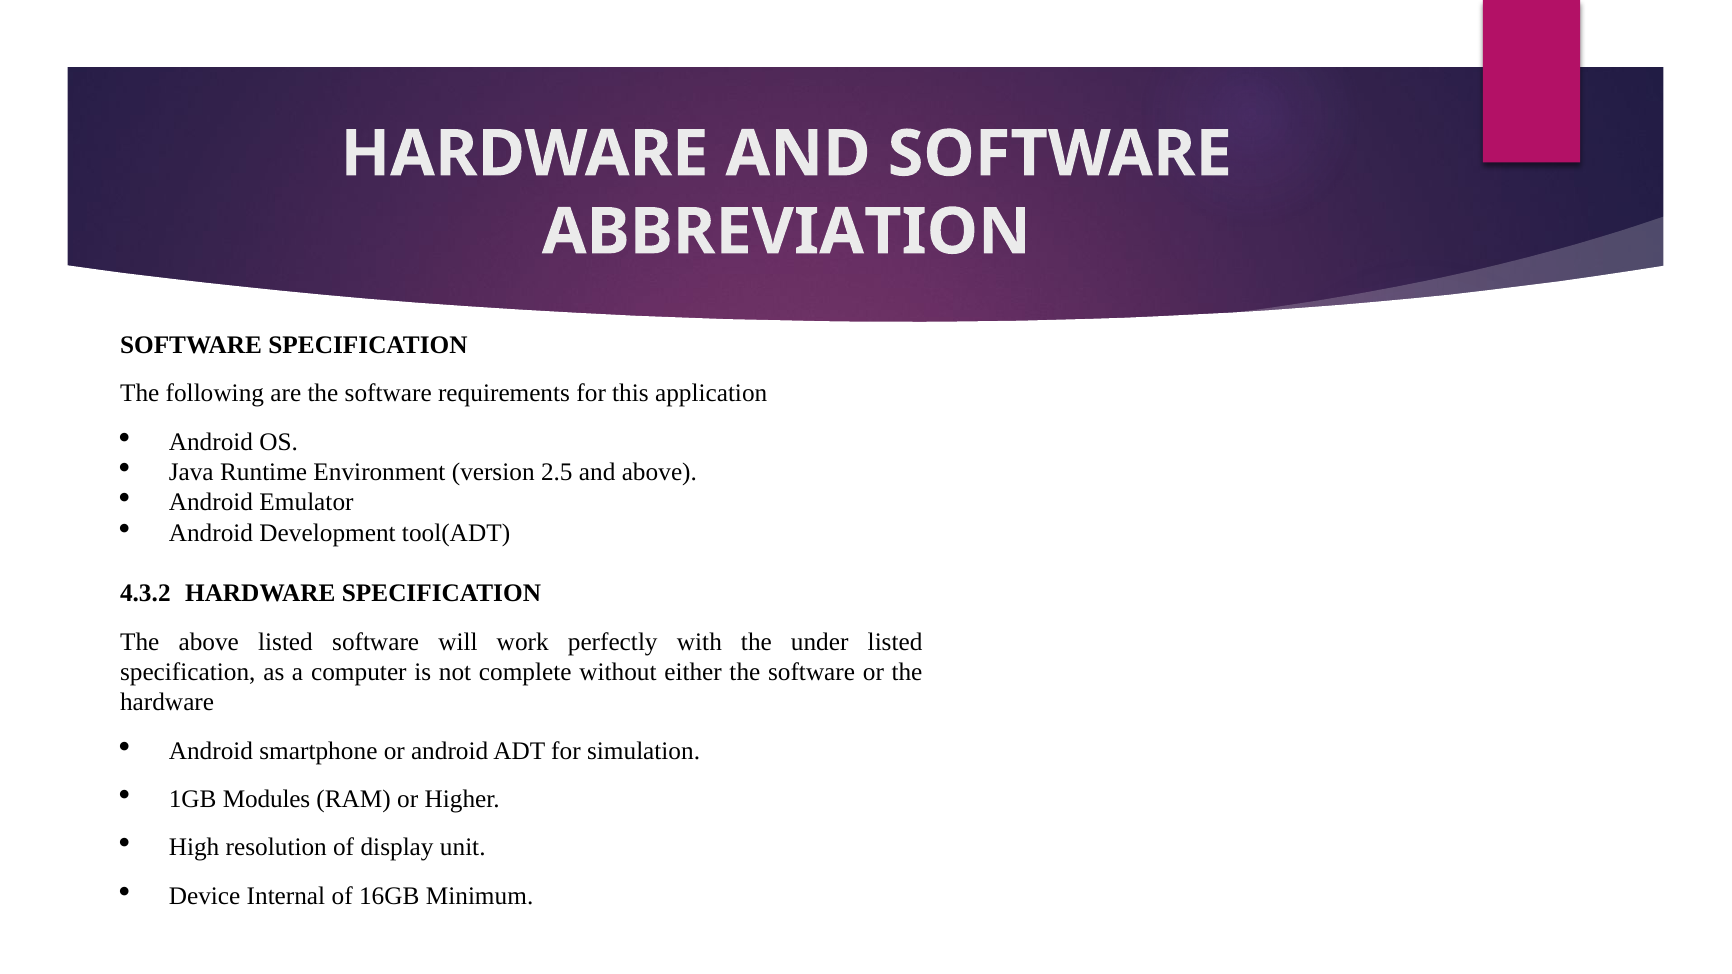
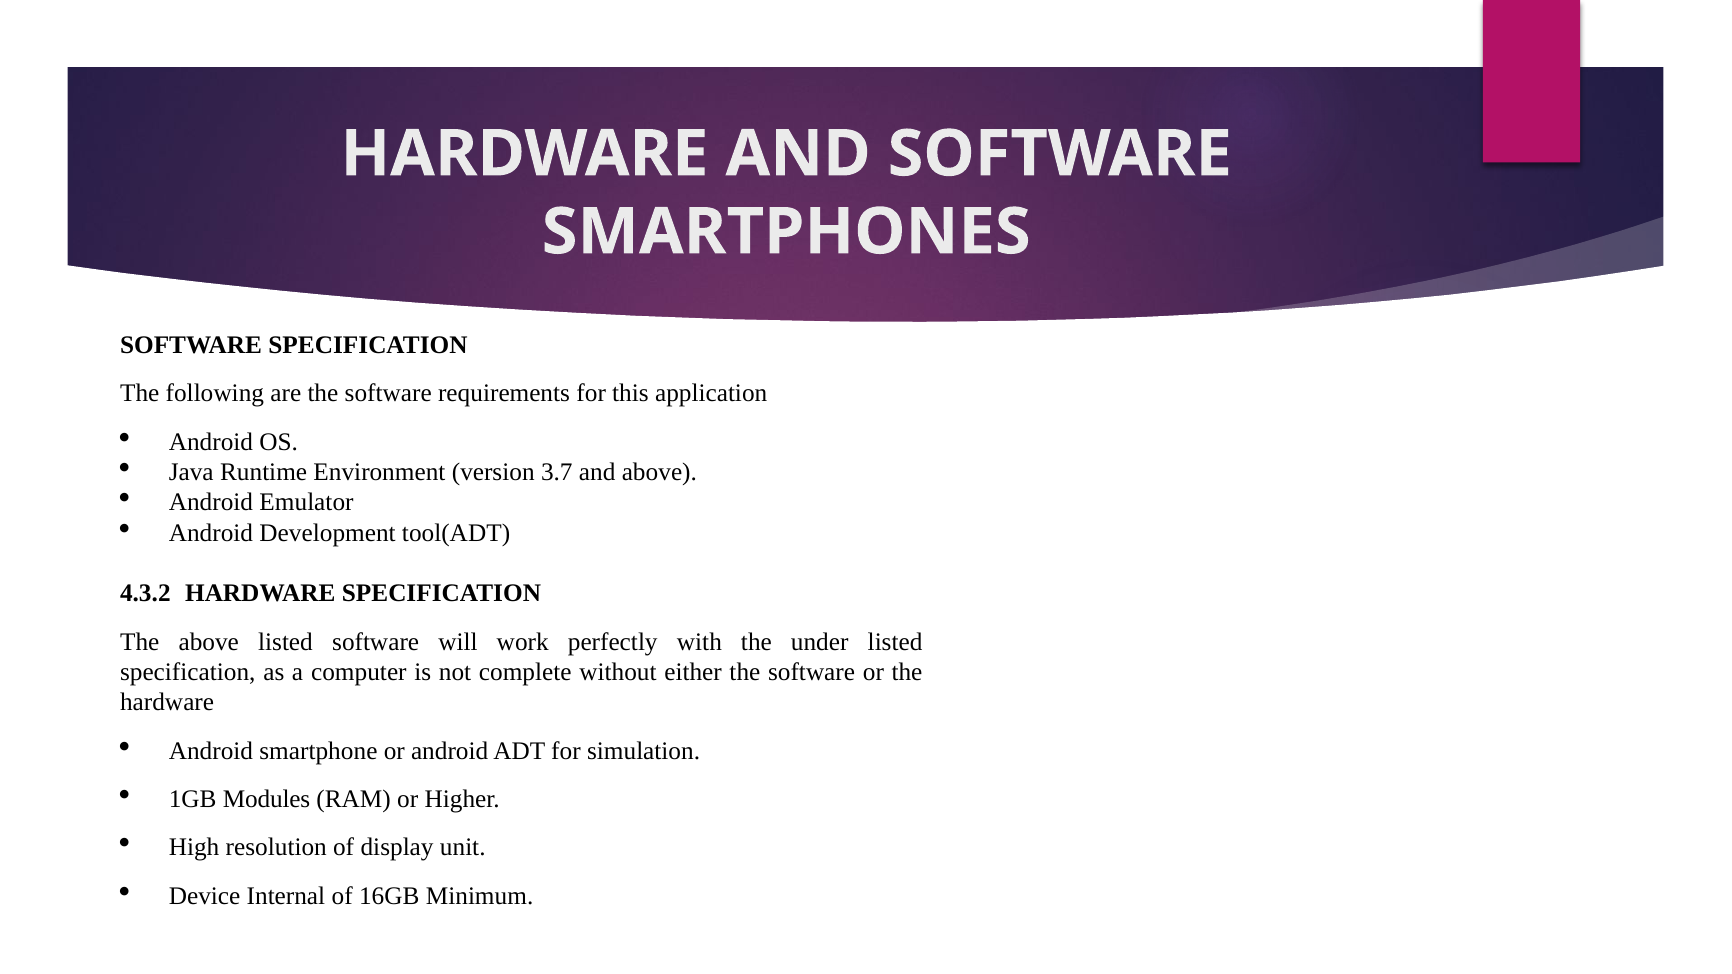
ABBREVIATION: ABBREVIATION -> SMARTPHONES (786, 232)
2.5: 2.5 -> 3.7 (557, 472)
